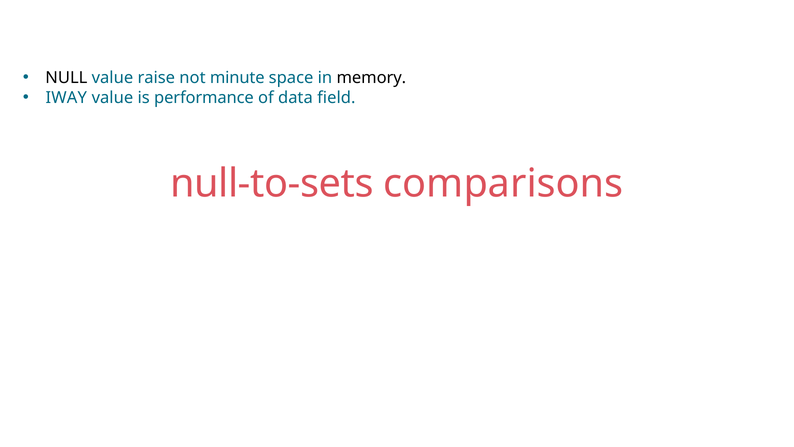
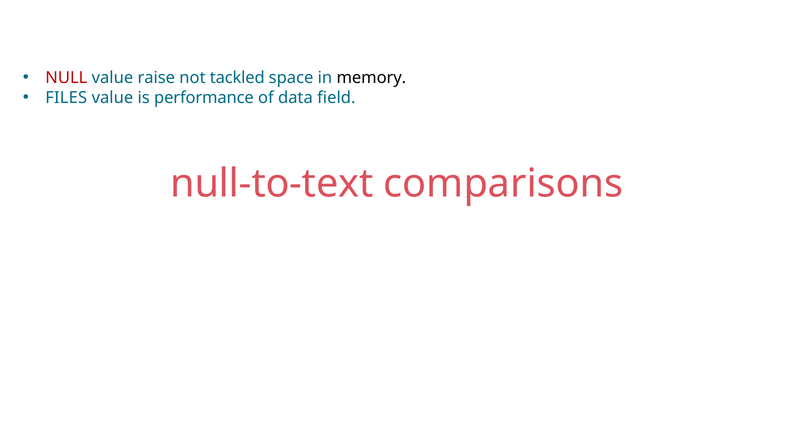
NULL colour: black -> red (66, 78)
minute: minute -> tackled (237, 78)
IWAY: IWAY -> FILES (66, 98)
null-to-sets: null-to-sets -> null-to-text (272, 183)
